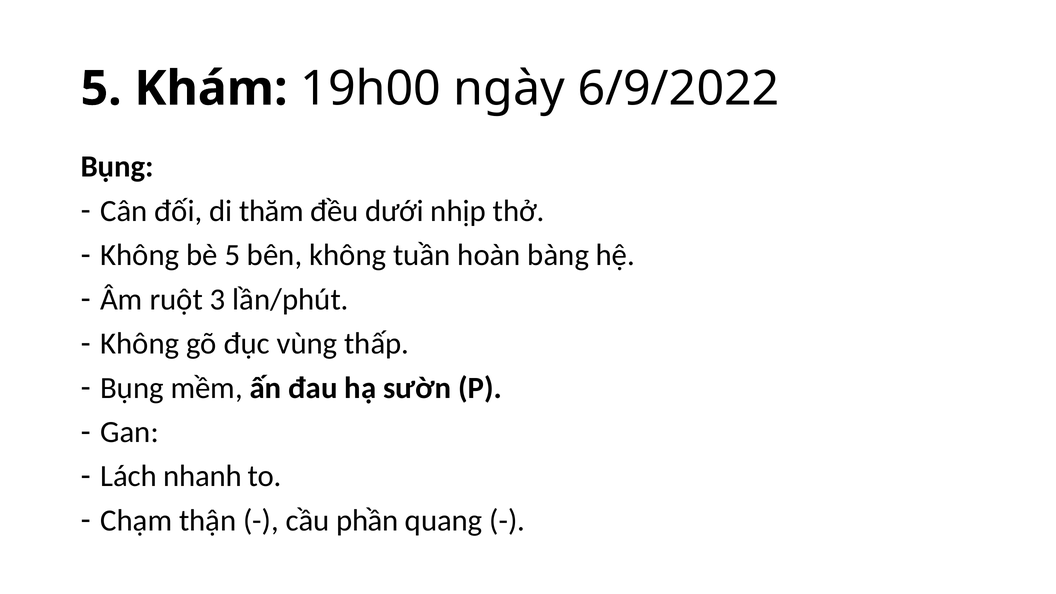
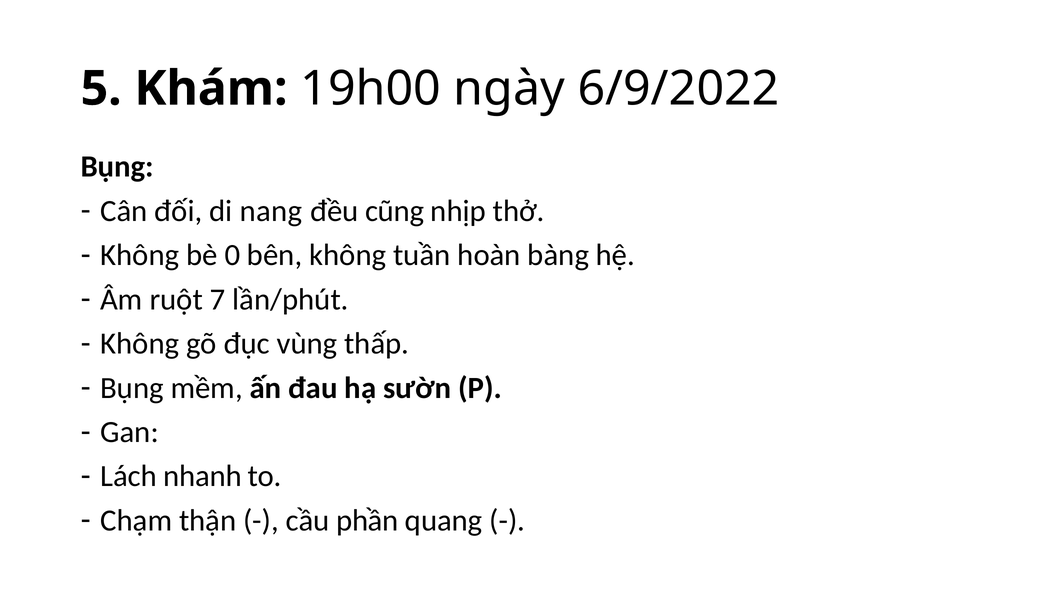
thăm: thăm -> nang (271, 211)
dưới: dưới -> cũng (395, 211)
bè 5: 5 -> 0 (232, 255)
3: 3 -> 7 (218, 299)
